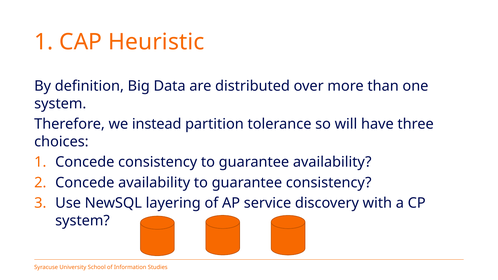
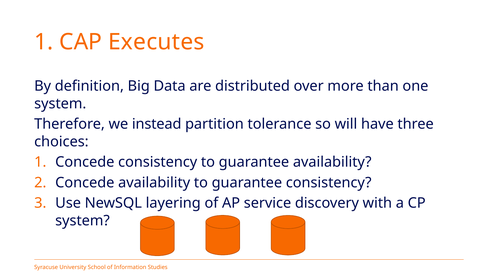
Heuristic: Heuristic -> Executes (156, 42)
